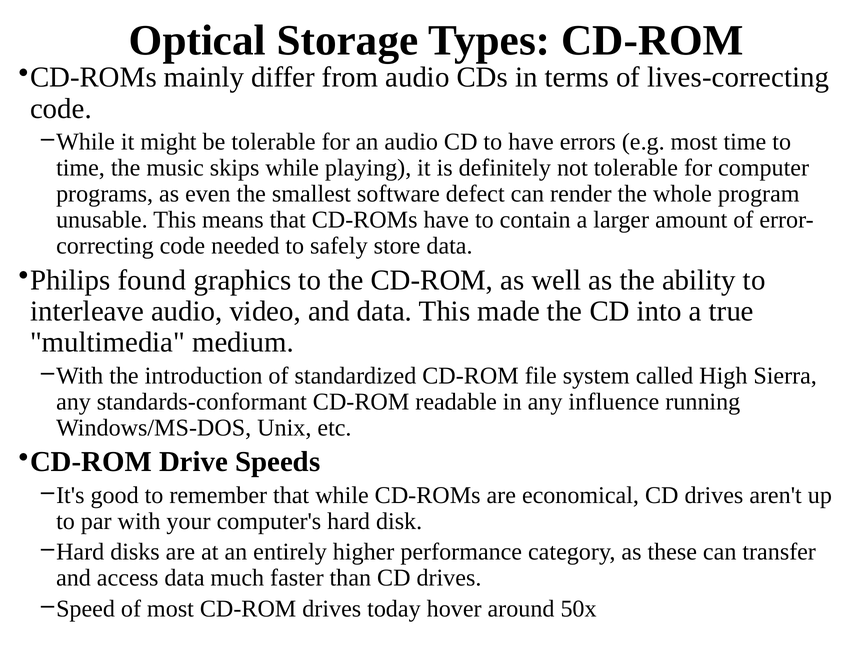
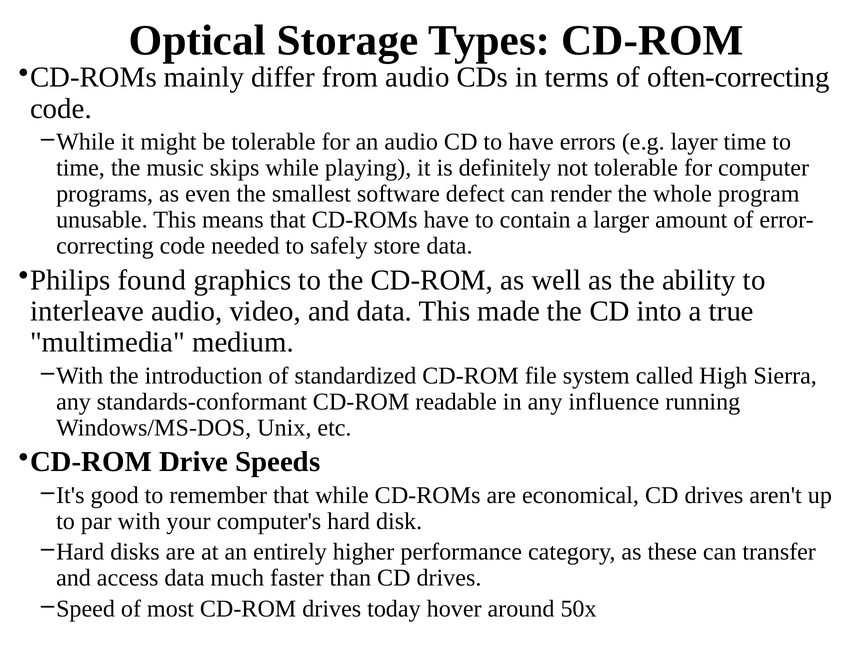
lives-correcting: lives-correcting -> often-correcting (738, 77)
e.g most: most -> layer (694, 142)
